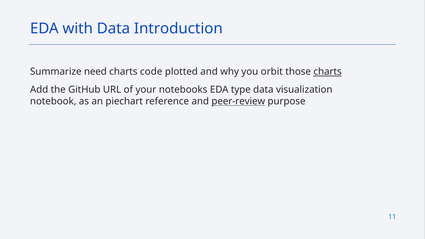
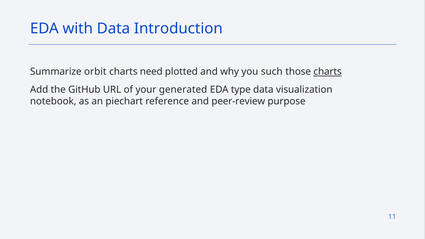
need: need -> orbit (95, 72)
code: code -> need (151, 72)
orbit: orbit -> such (272, 72)
notebooks: notebooks -> generated (183, 90)
peer-review underline: present -> none (238, 101)
